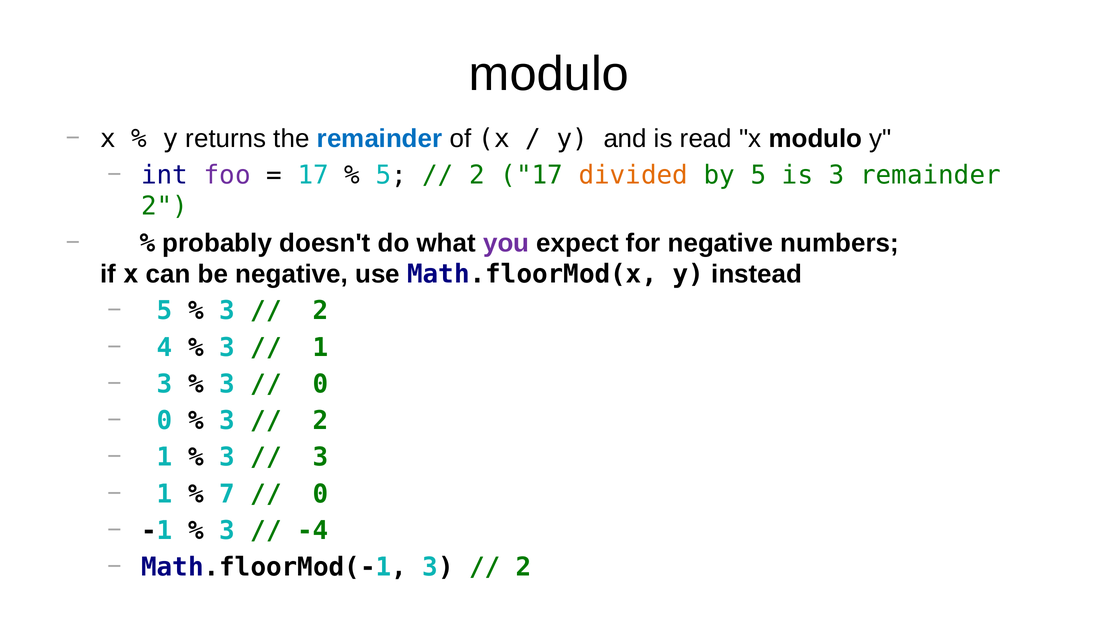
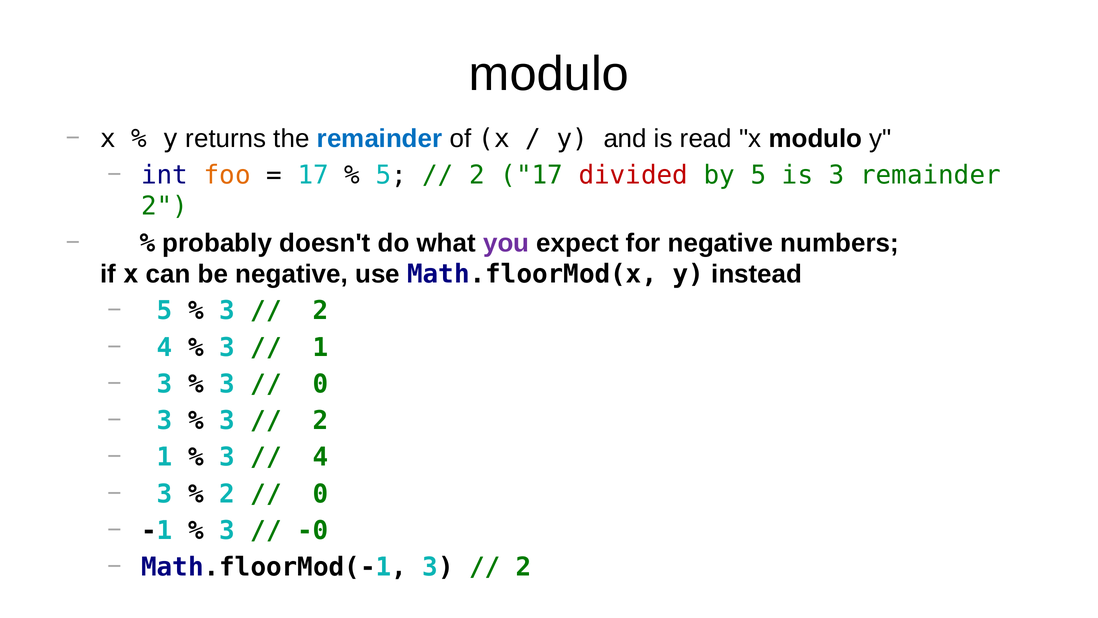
foo colour: purple -> orange (227, 175)
divided colour: orange -> red (633, 175)
0: 0 -> 3 (165, 420)
3: 3 -> 4 (321, 457)
1: 1 -> 3 (165, 494)
7: 7 -> 2 (227, 494)
-4: -4 -> -0 (313, 530)
